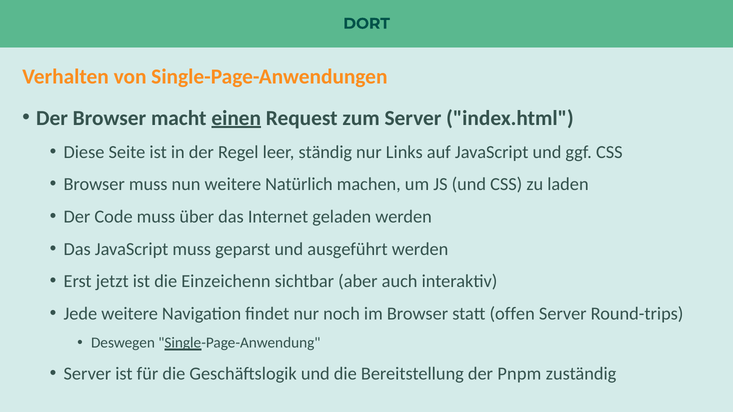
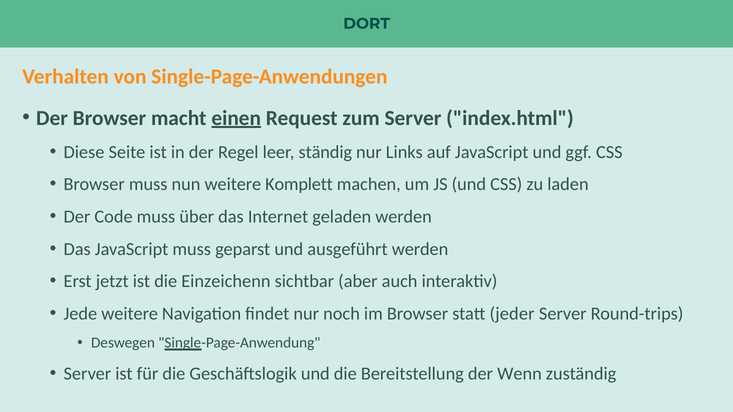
Natürlich: Natürlich -> Komplett (299, 184)
offen: offen -> jeder (512, 314)
Pnpm: Pnpm -> Wenn (519, 374)
